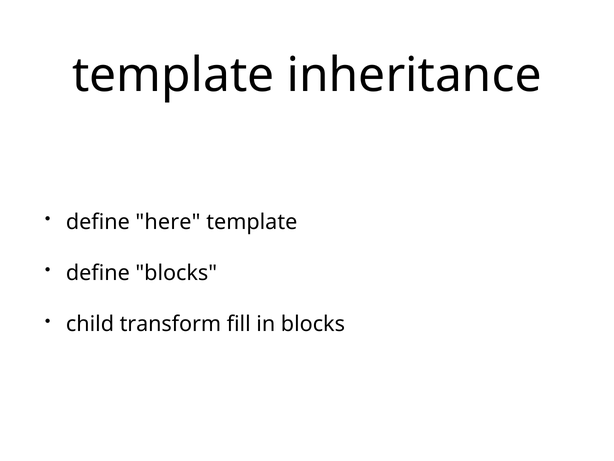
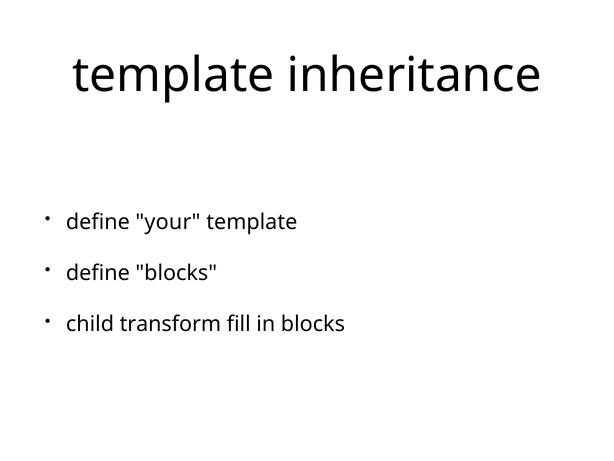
here: here -> your (168, 222)
